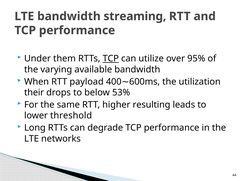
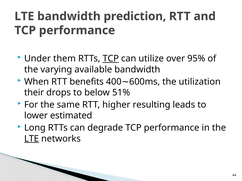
streaming: streaming -> prediction (135, 16)
payload: payload -> benefits (87, 82)
53%: 53% -> 51% (121, 93)
threshold: threshold -> estimated (71, 116)
LTE underline: none -> present (32, 139)
